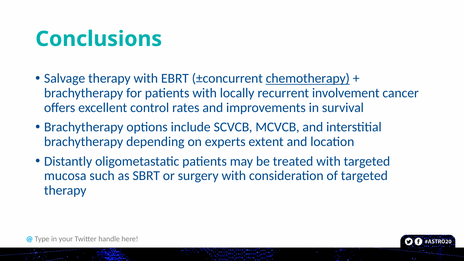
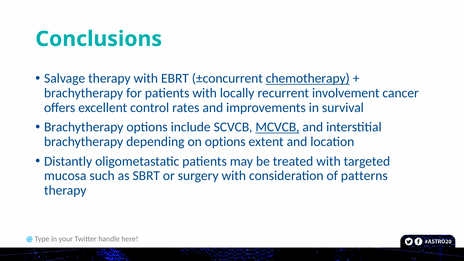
MCVCB underline: none -> present (277, 127)
on experts: experts -> options (225, 142)
of targeted: targeted -> patterns (364, 176)
